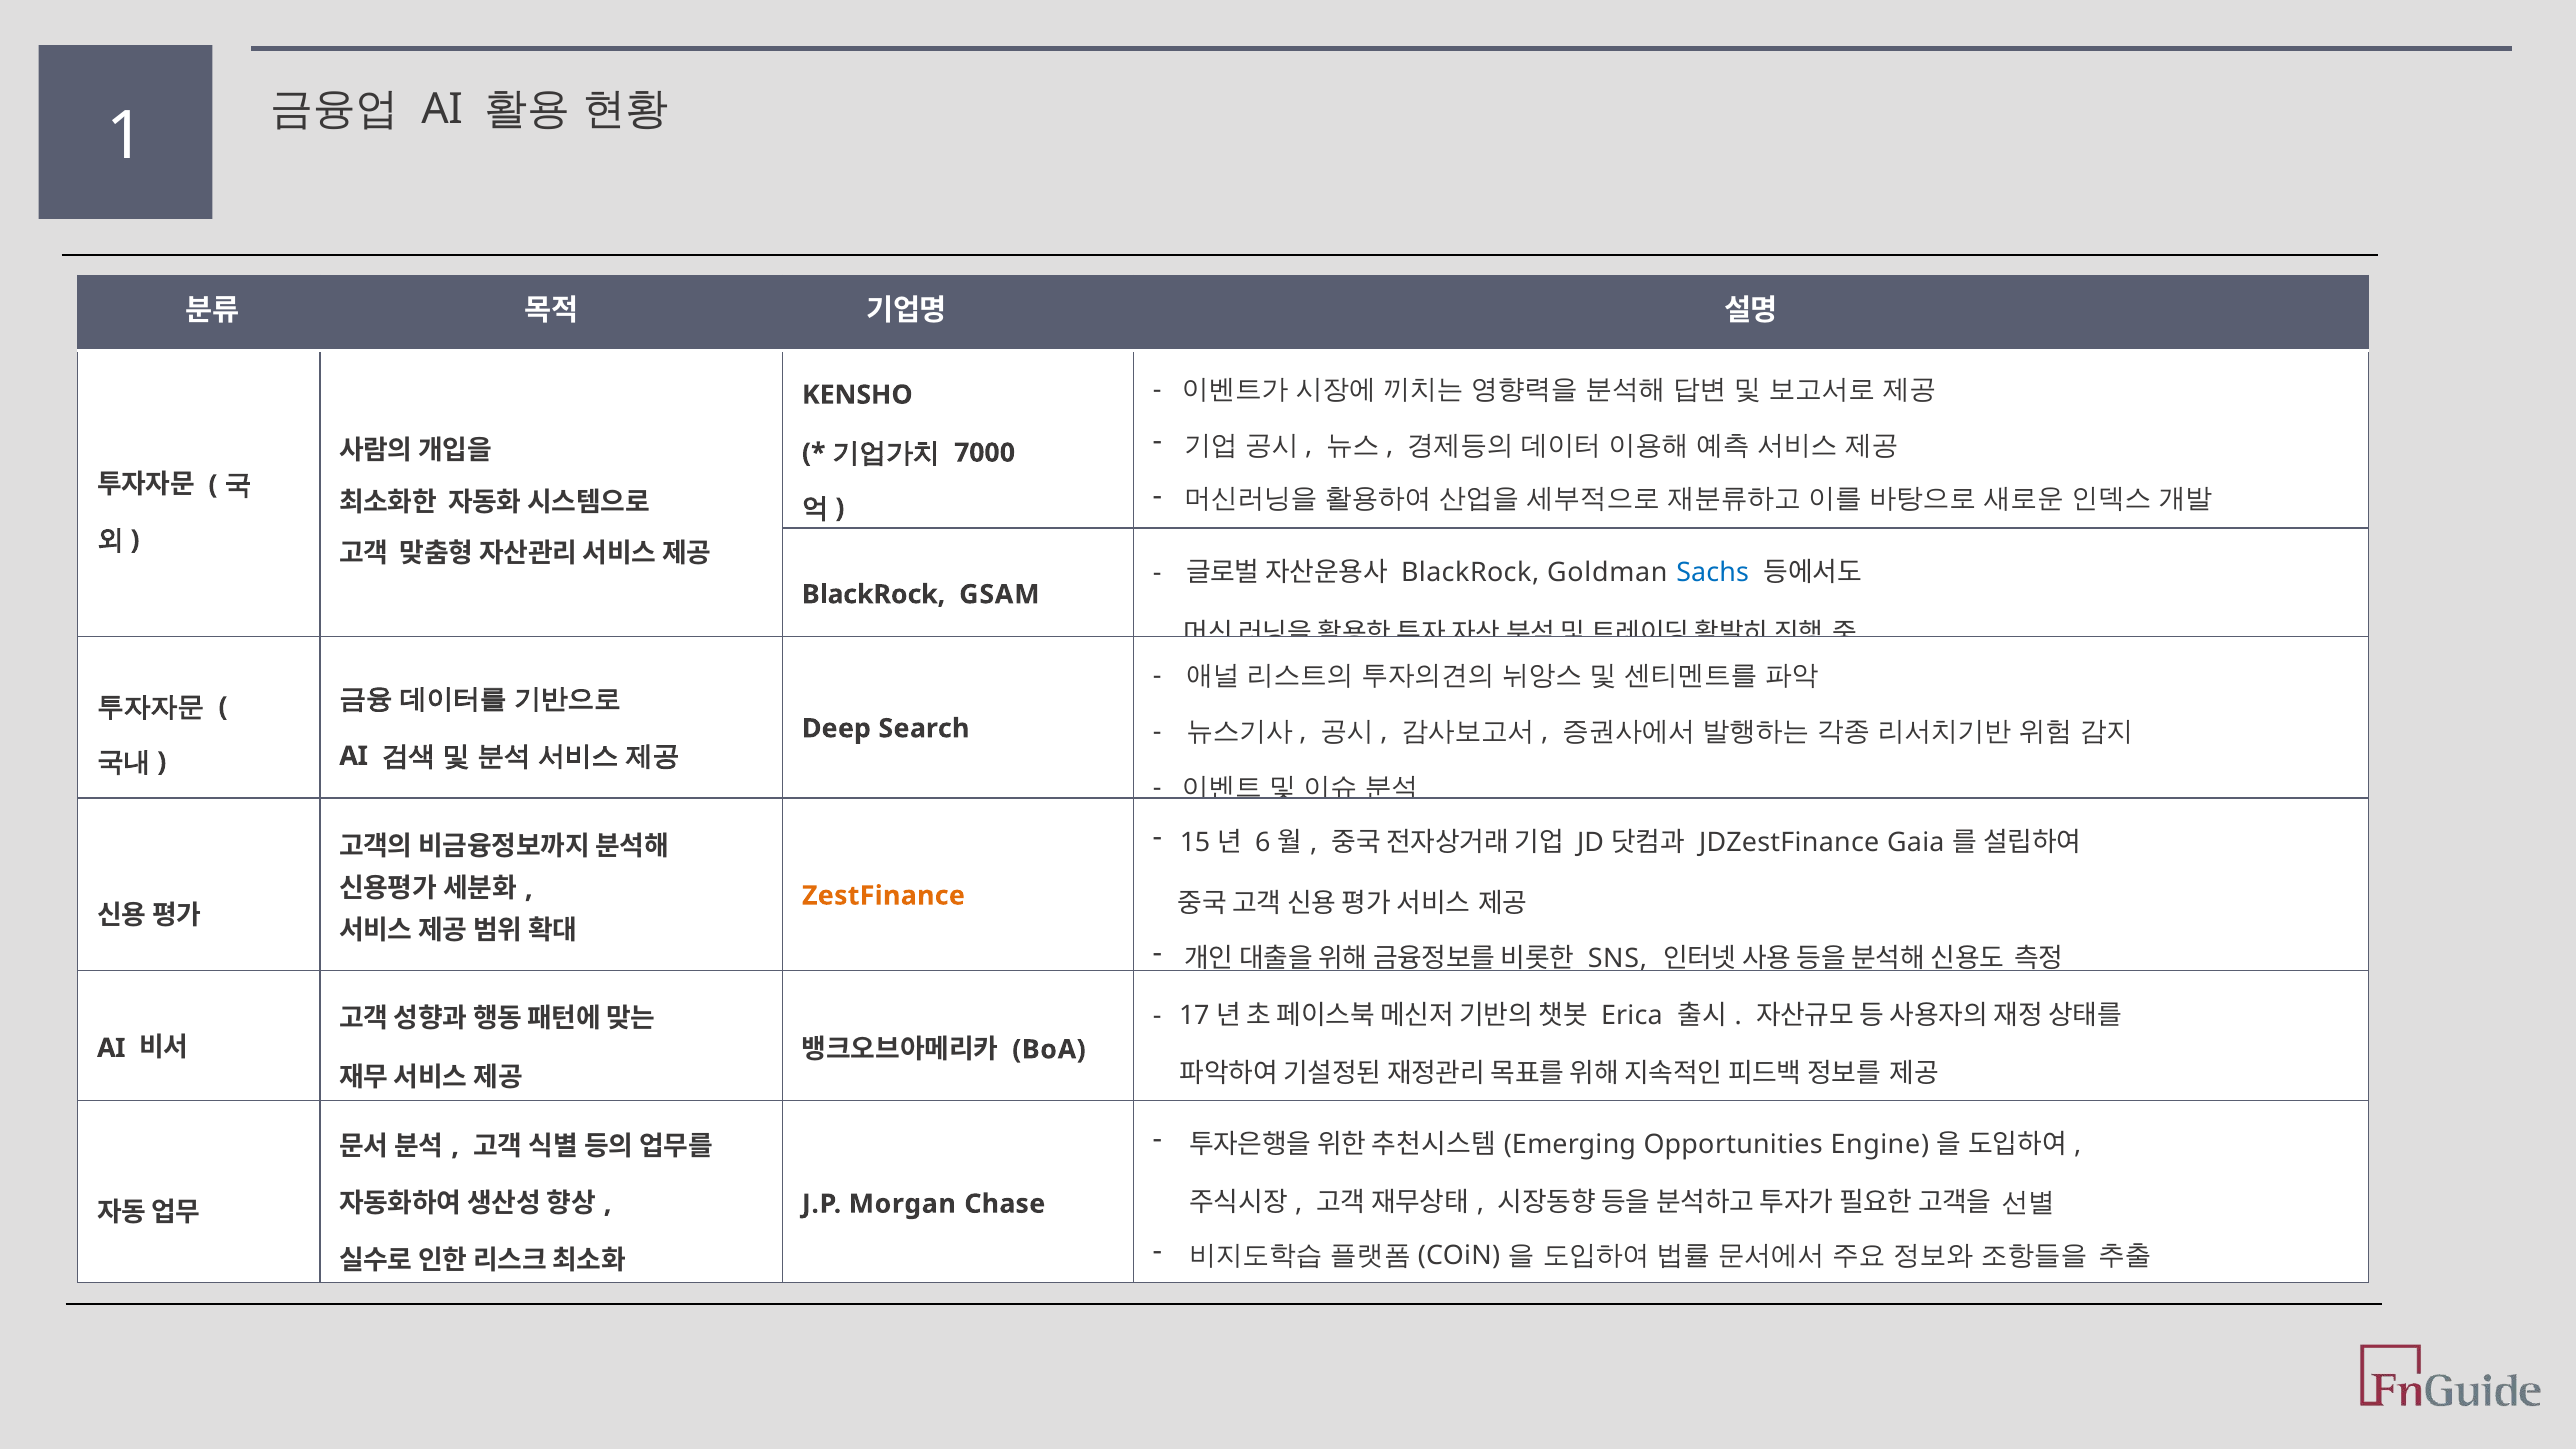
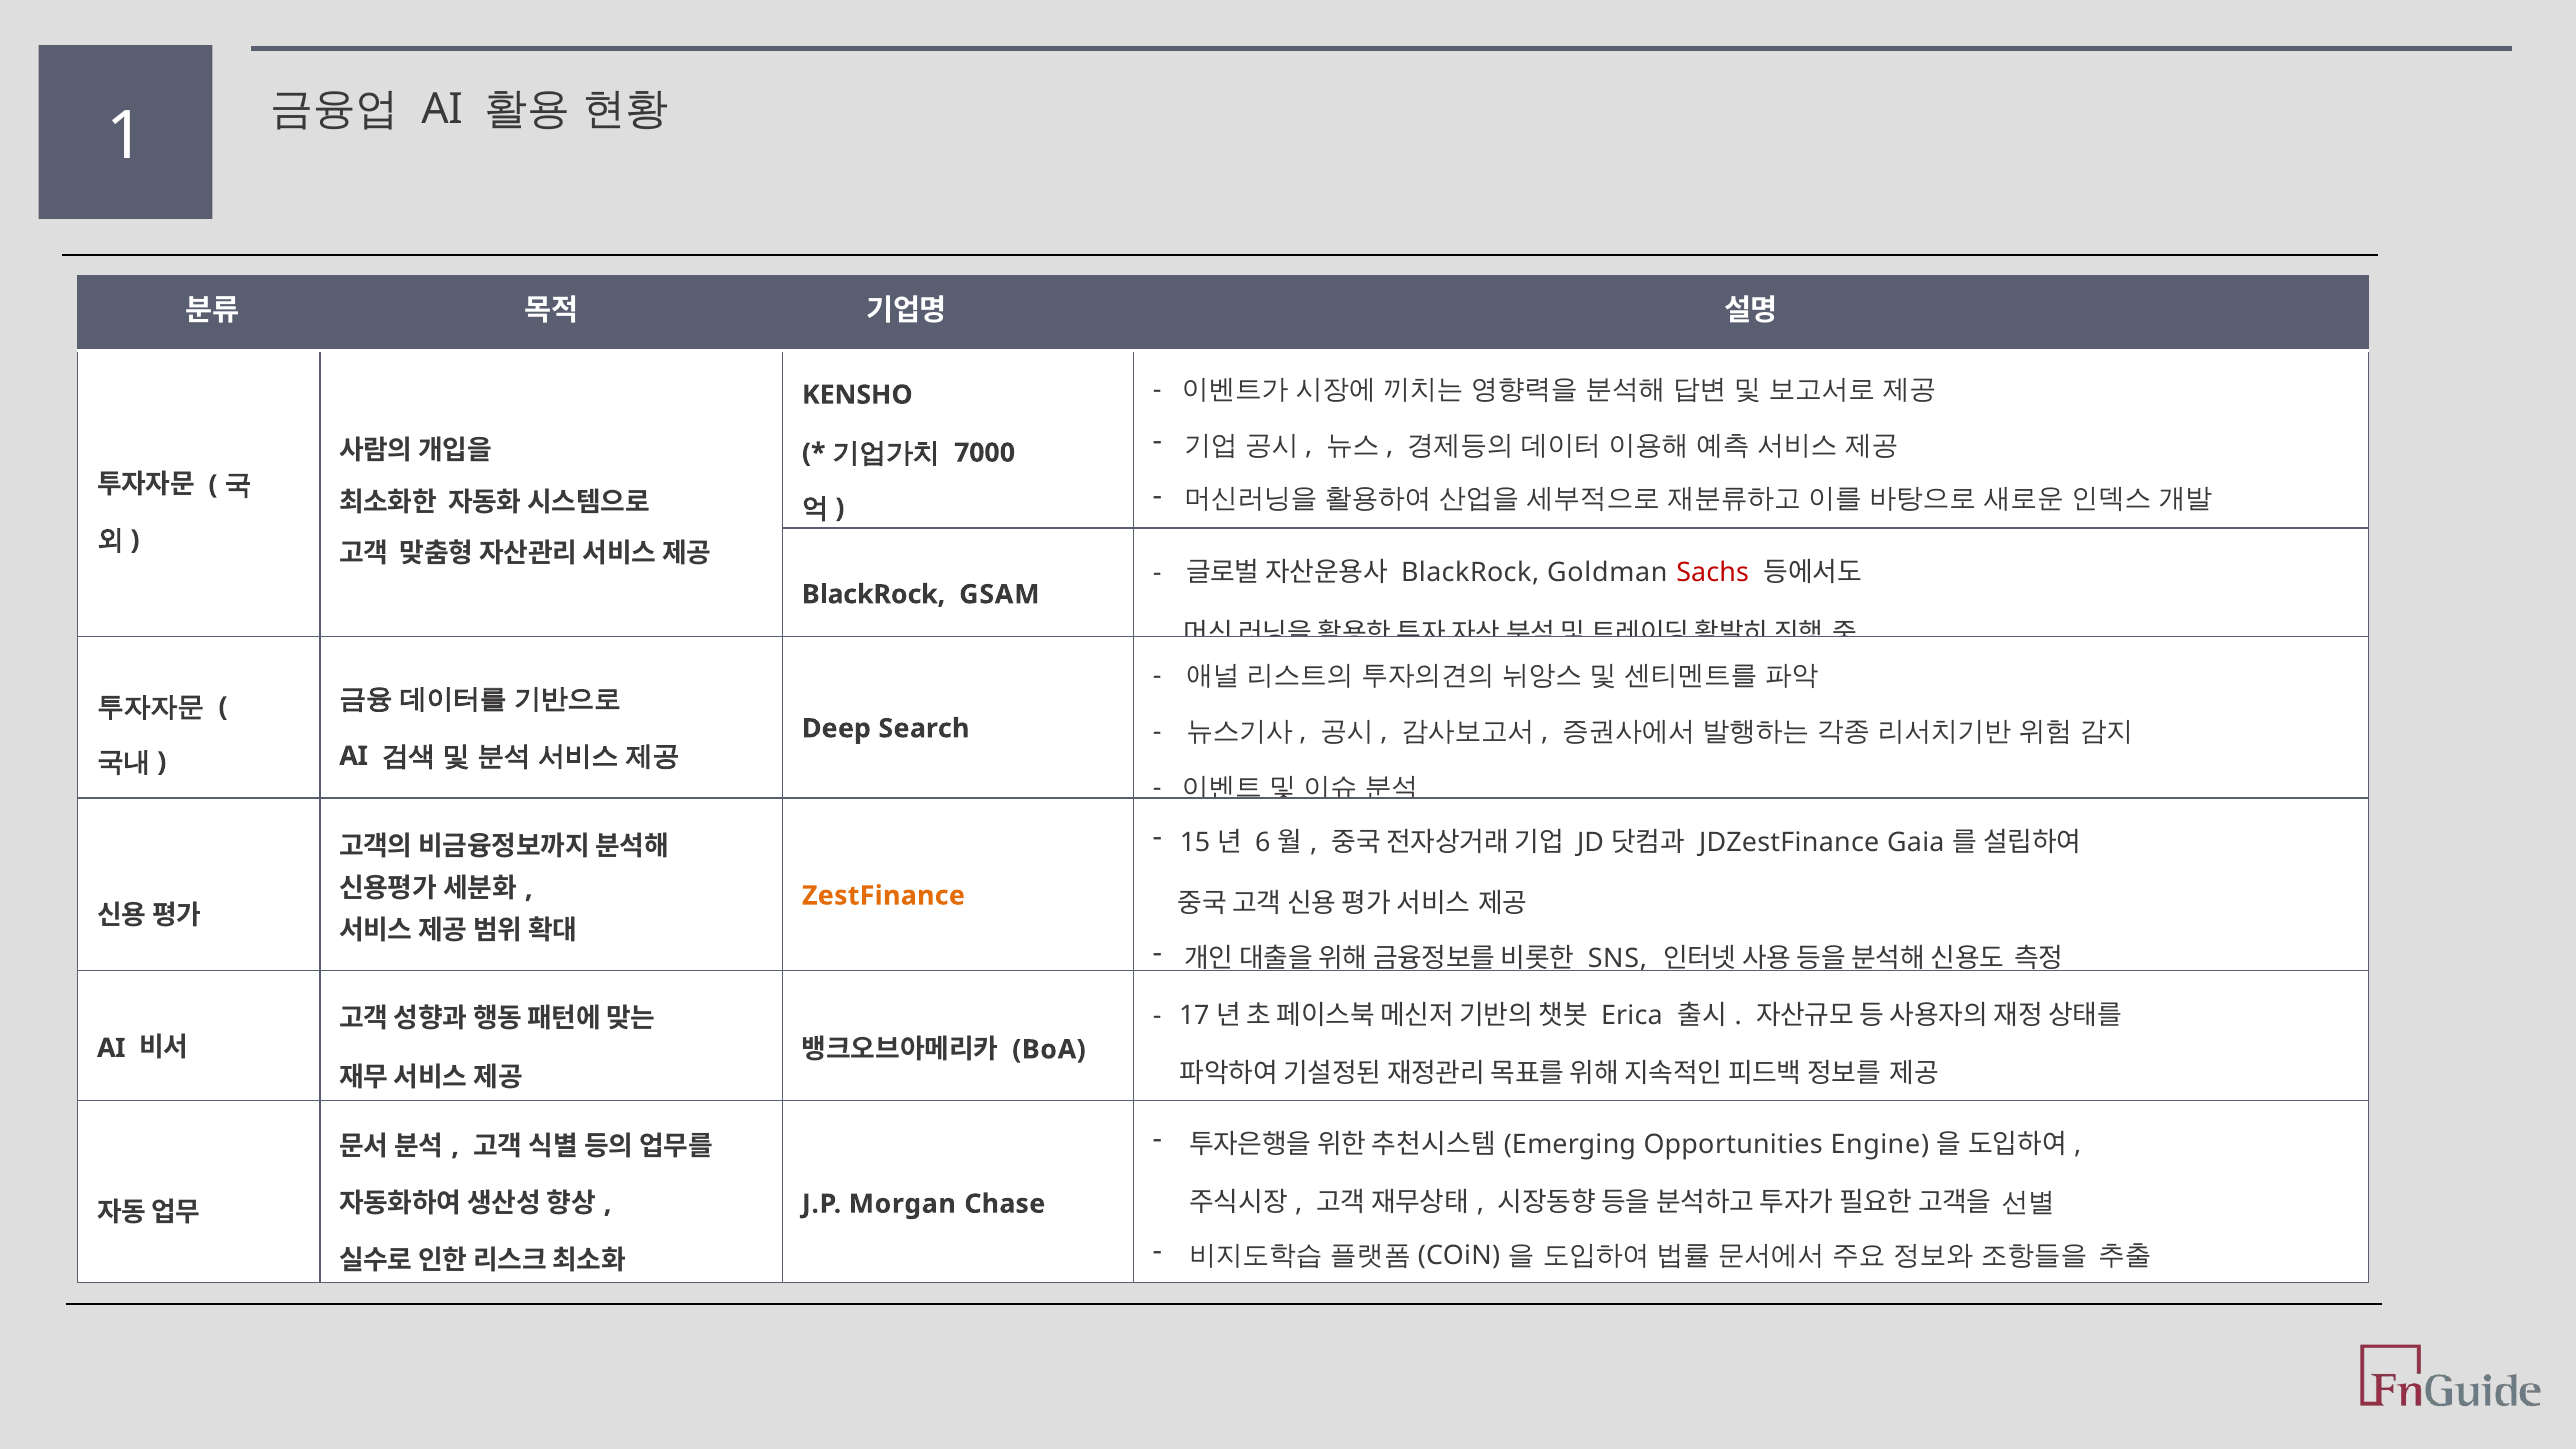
Sachs colour: blue -> red (1713, 573)
